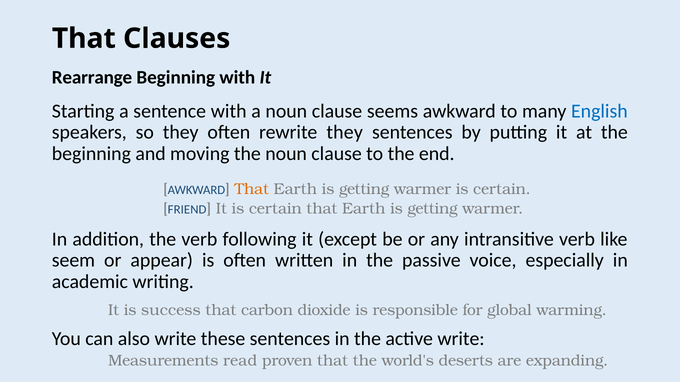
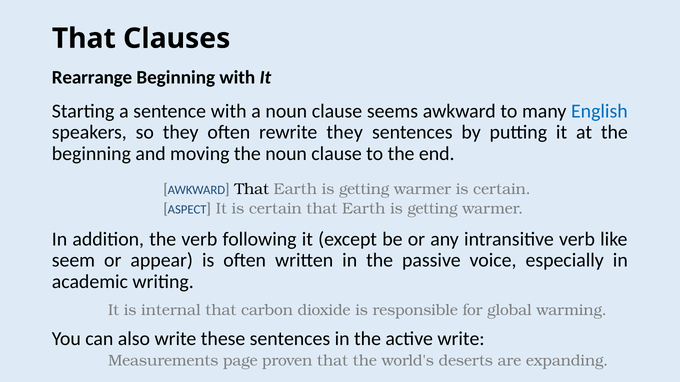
That colour: orange -> black (252, 189)
FRIEND: FRIEND -> ASPECT (187, 210)
success: success -> internal (171, 311)
read: read -> page (240, 361)
